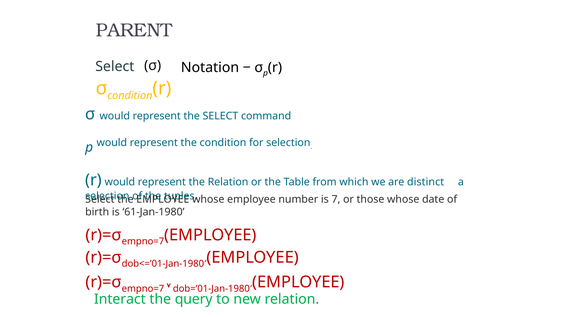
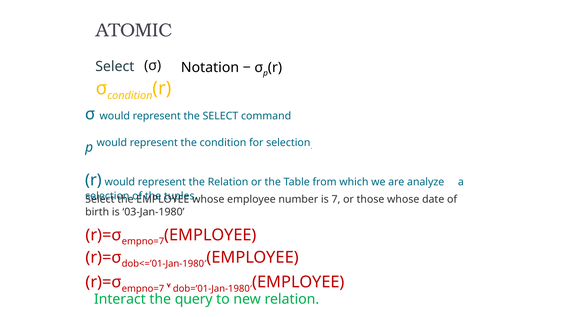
PARENT: PARENT -> ATOMIC (134, 30)
distinct: distinct -> analyze (426, 182)
61-Jan-1980: 61-Jan-1980 -> 03-Jan-1980 (153, 212)
